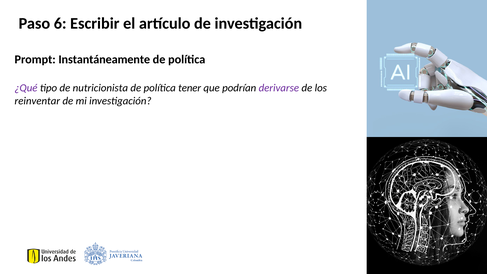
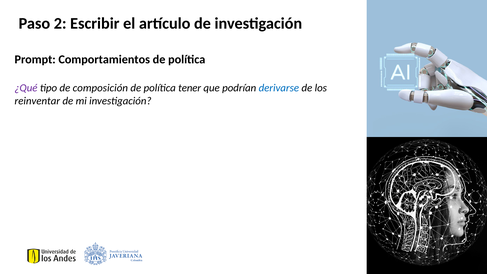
6: 6 -> 2 (60, 23)
Instantáneamente: Instantáneamente -> Comportamientos (104, 59)
nutricionista: nutricionista -> composición (100, 88)
derivarse colour: purple -> blue (279, 88)
